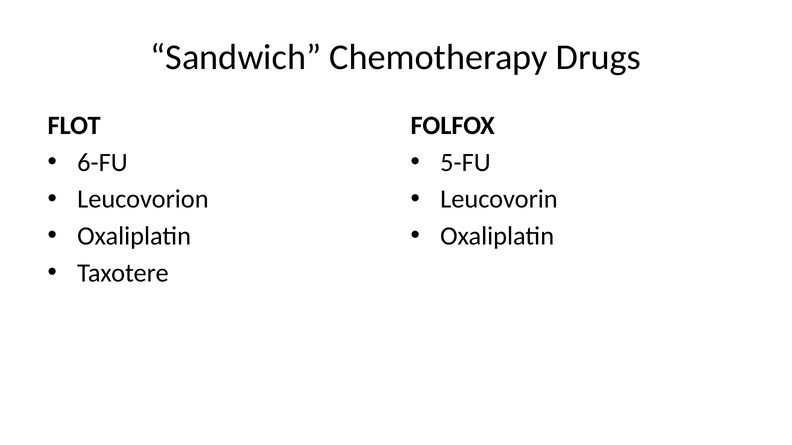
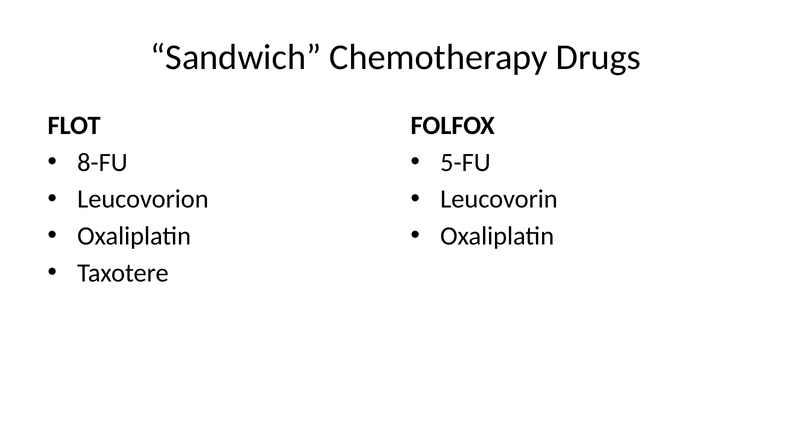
6-FU: 6-FU -> 8-FU (102, 163)
